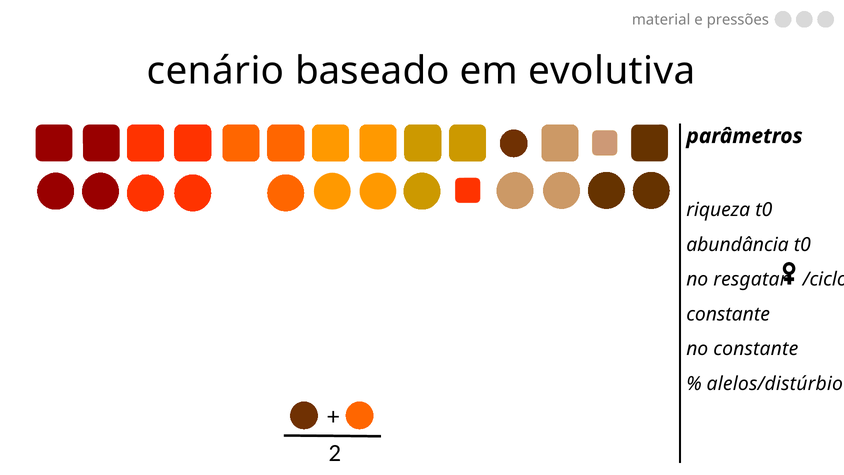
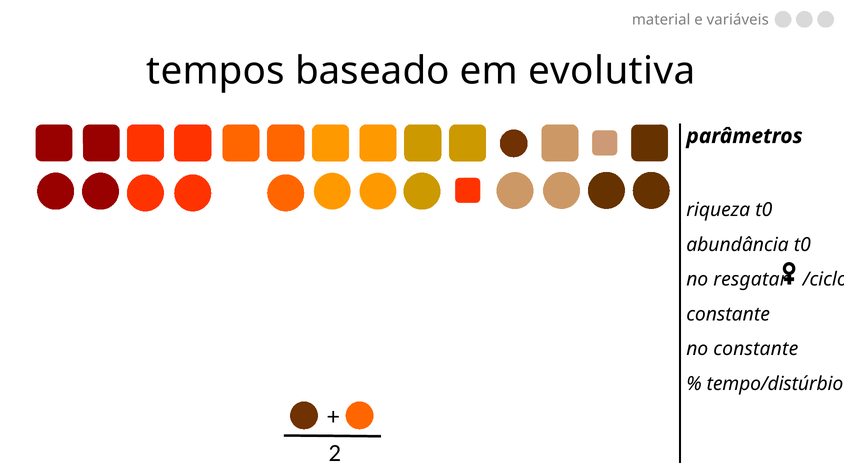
pressões: pressões -> variáveis (738, 20)
cenário: cenário -> tempos (216, 71)
alelos/distúrbio: alelos/distúrbio -> tempo/distúrbio (775, 384)
